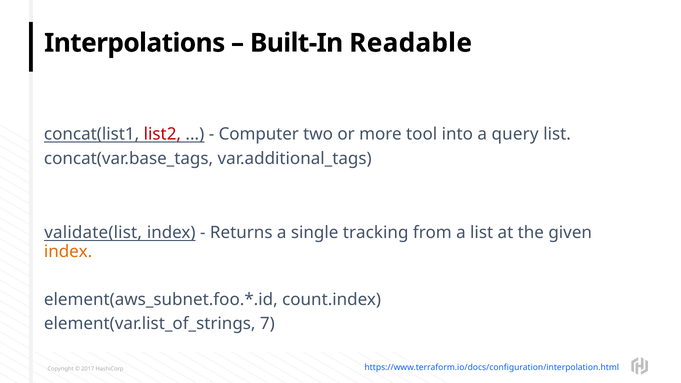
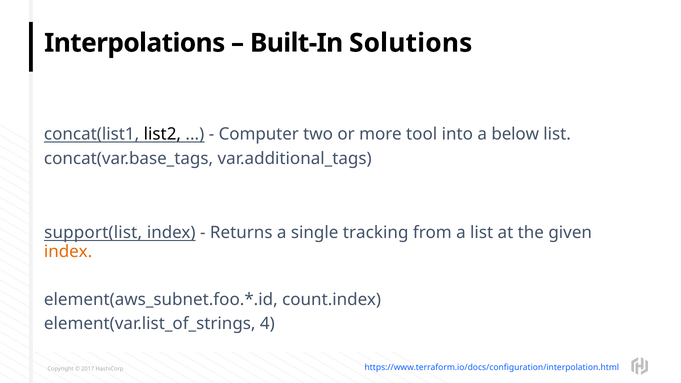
Readable: Readable -> Solutions (411, 43)
list2 colour: red -> black (162, 134)
query: query -> below (515, 134)
validate(list: validate(list -> support(list (93, 233)
7: 7 -> 4 (267, 324)
